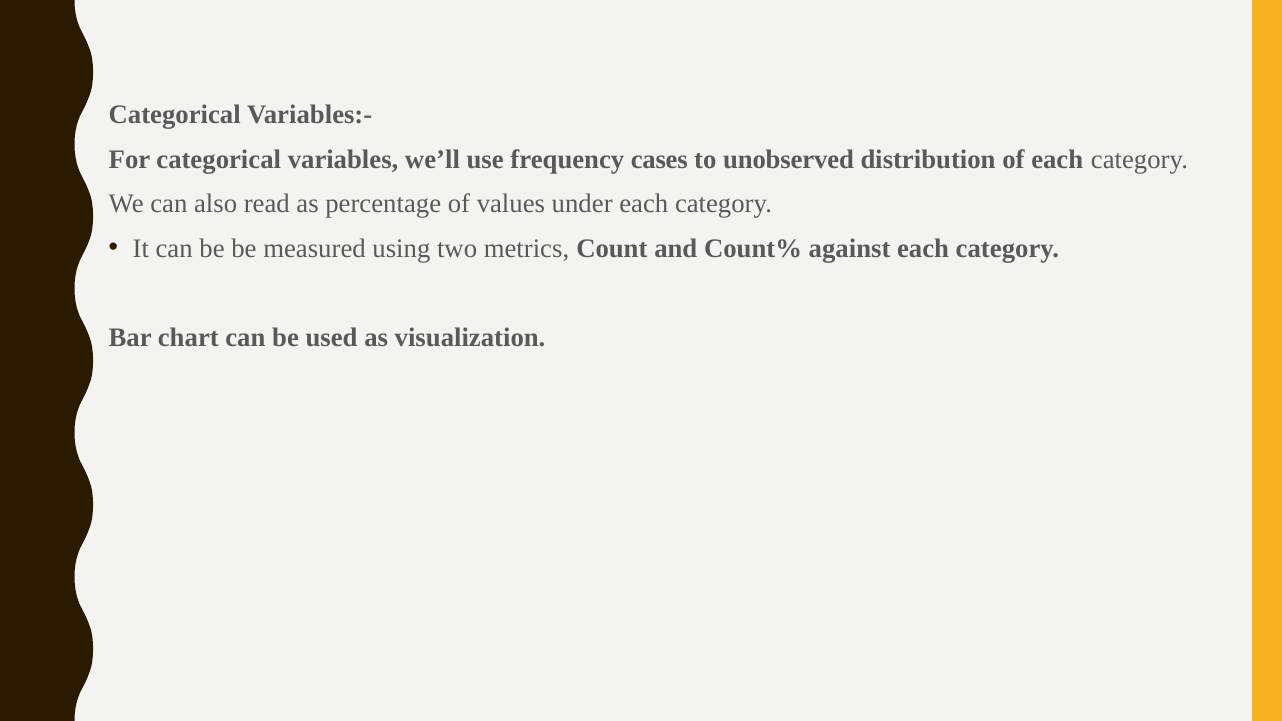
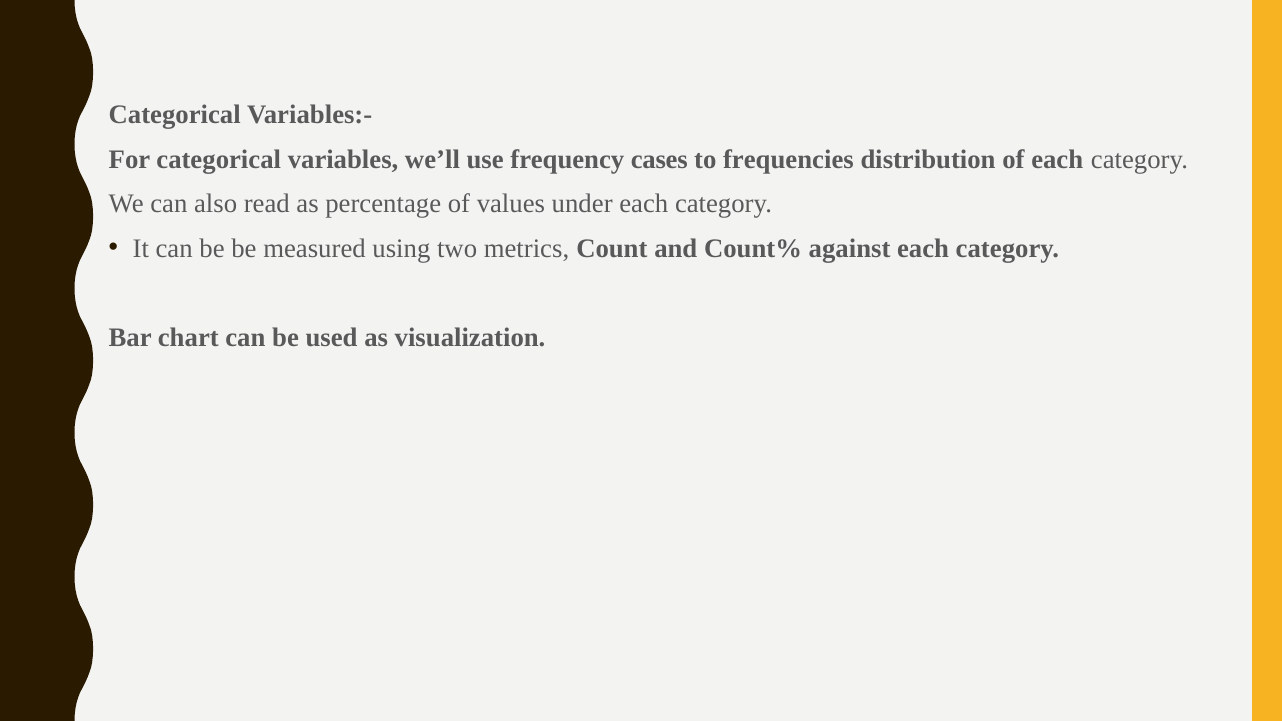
unobserved: unobserved -> frequencies (788, 159)
